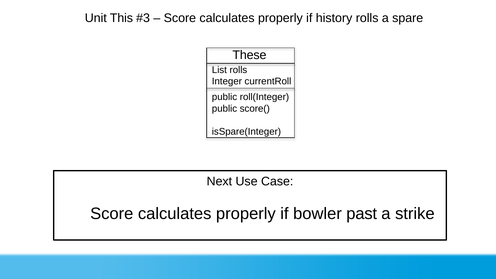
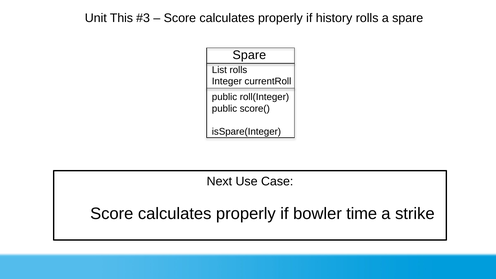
These: These -> Spare (249, 55)
past: past -> time (362, 214)
